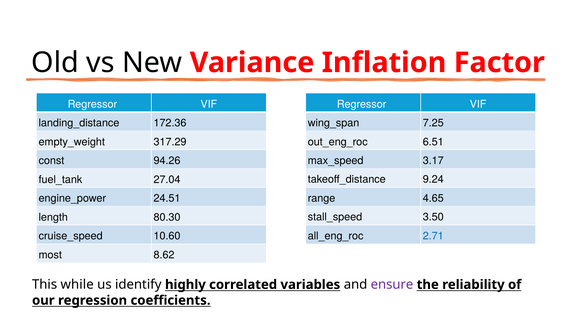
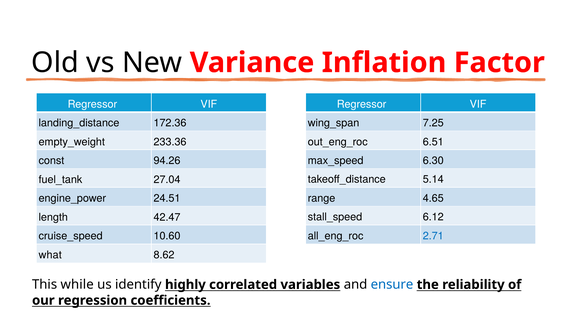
317.29: 317.29 -> 233.36 (170, 142)
3.17: 3.17 -> 6.30 (433, 161)
9.24: 9.24 -> 5.14 (433, 180)
3.50: 3.50 -> 6.12 (433, 217)
80.30: 80.30 -> 42.47 (167, 217)
most: most -> what (50, 255)
ensure colour: purple -> blue (392, 285)
